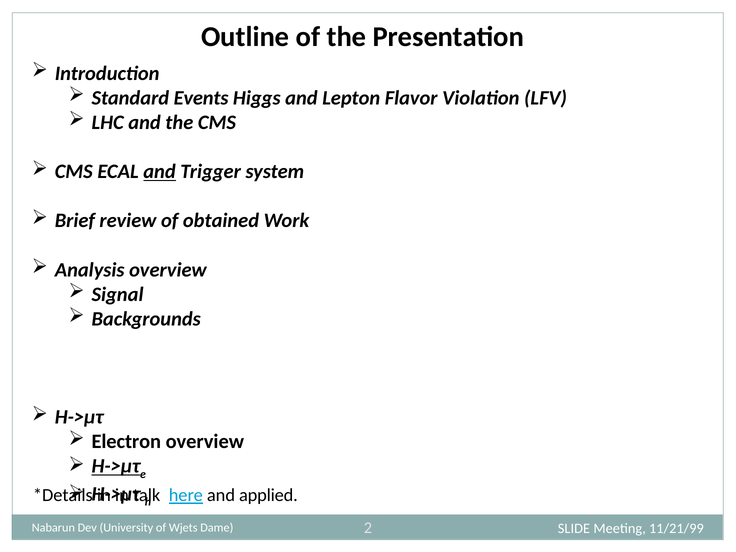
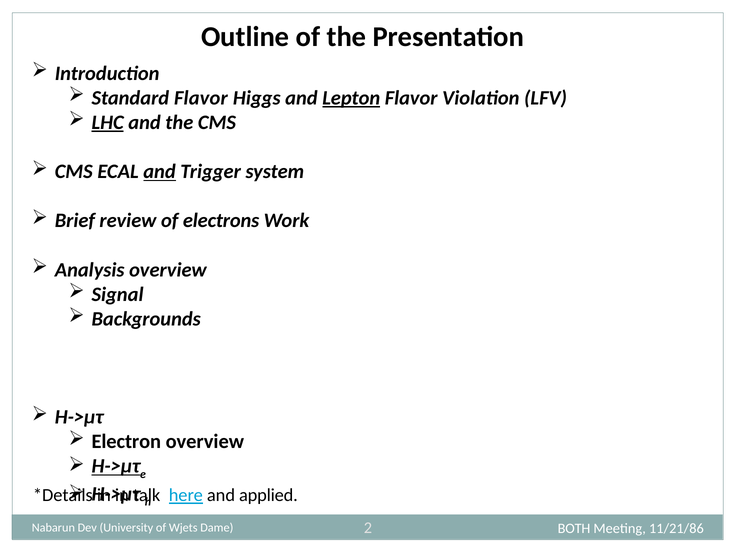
Standard Events: Events -> Flavor (201, 98)
Lepton underline: none -> present (351, 98)
LHC underline: none -> present (108, 123)
obtained: obtained -> electrons (221, 221)
SLIDE: SLIDE -> BOTH (574, 529)
11/21/99: 11/21/99 -> 11/21/86 (676, 529)
